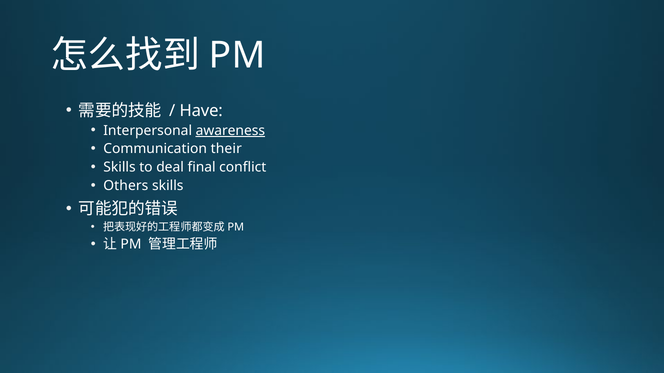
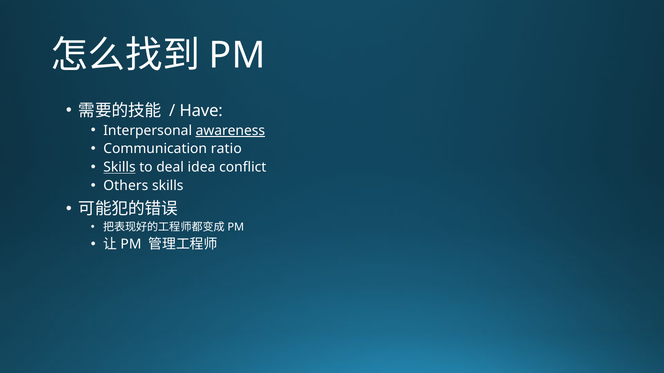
their: their -> ratio (226, 149)
Skills underline: none -> present (120, 167)
final: final -> idea (202, 167)
